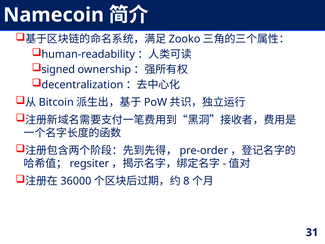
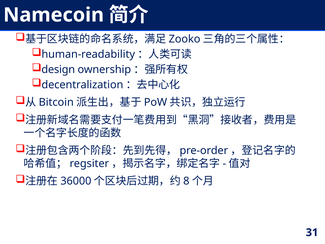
signed: signed -> design (58, 70)
